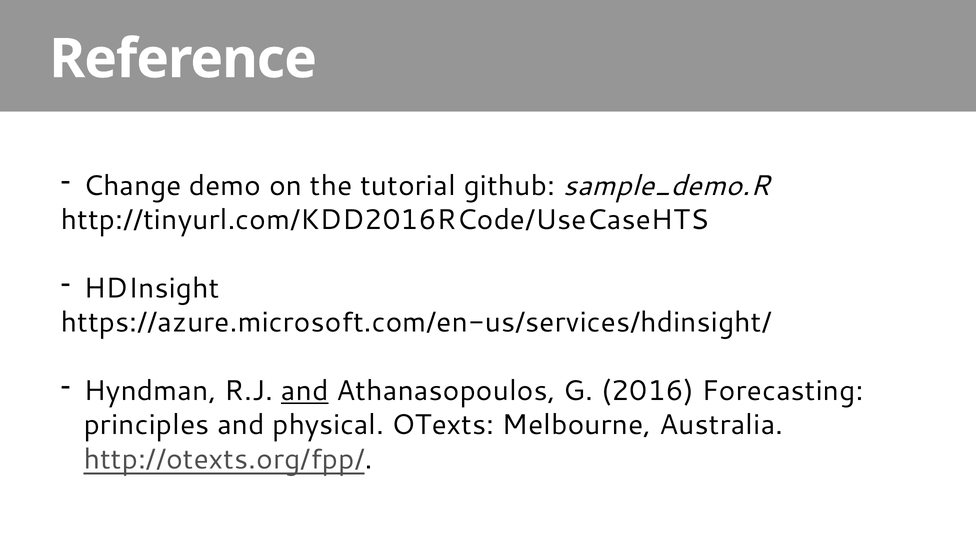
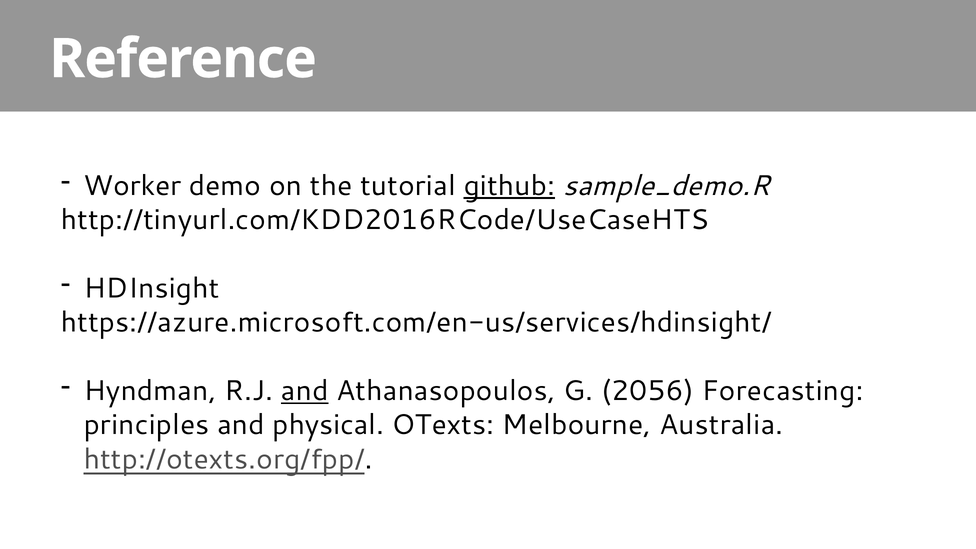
Change: Change -> Worker (132, 186)
github underline: none -> present (509, 186)
2016: 2016 -> 2056 (648, 391)
